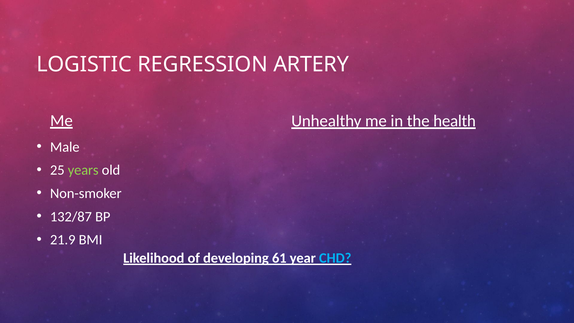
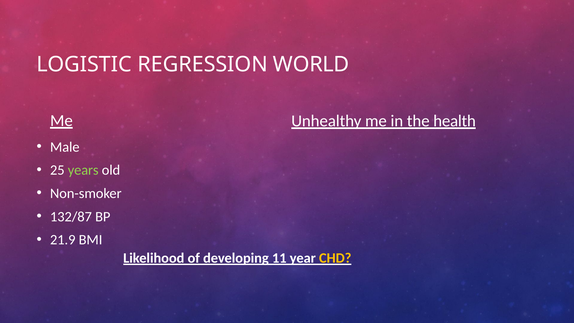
ARTERY: ARTERY -> WORLD (311, 64)
61: 61 -> 11 (279, 258)
CHD colour: light blue -> yellow (335, 258)
